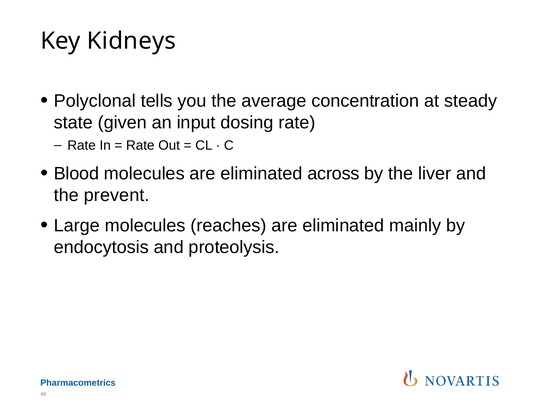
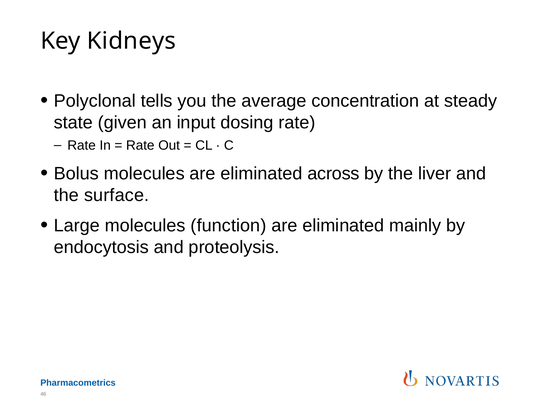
Blood: Blood -> Bolus (76, 174)
prevent: prevent -> surface (117, 195)
reaches: reaches -> function (229, 226)
